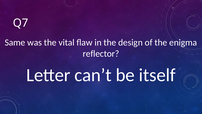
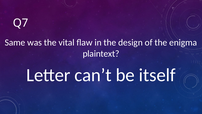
reflector: reflector -> plaintext (101, 53)
